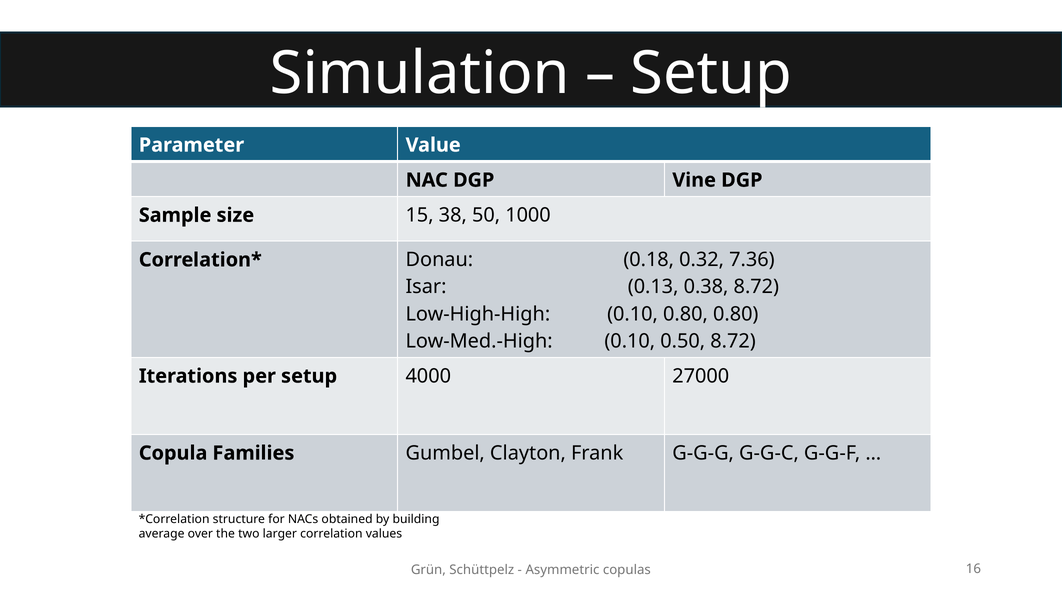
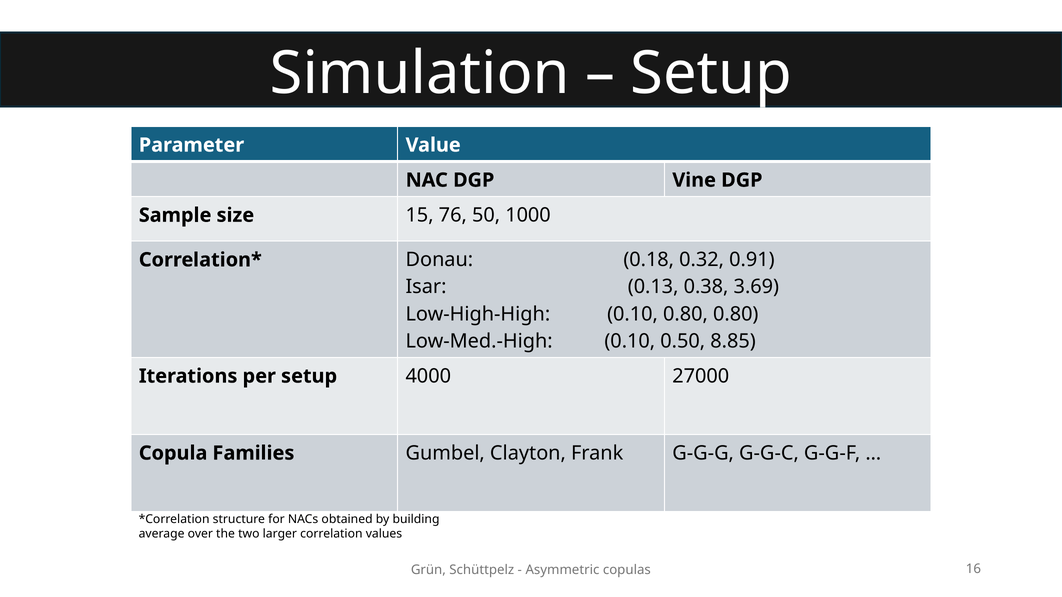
38: 38 -> 76 (453, 215)
7.36: 7.36 -> 0.91 (752, 260)
0.38 8.72: 8.72 -> 3.69 (756, 287)
0.50 8.72: 8.72 -> 8.85 (733, 341)
